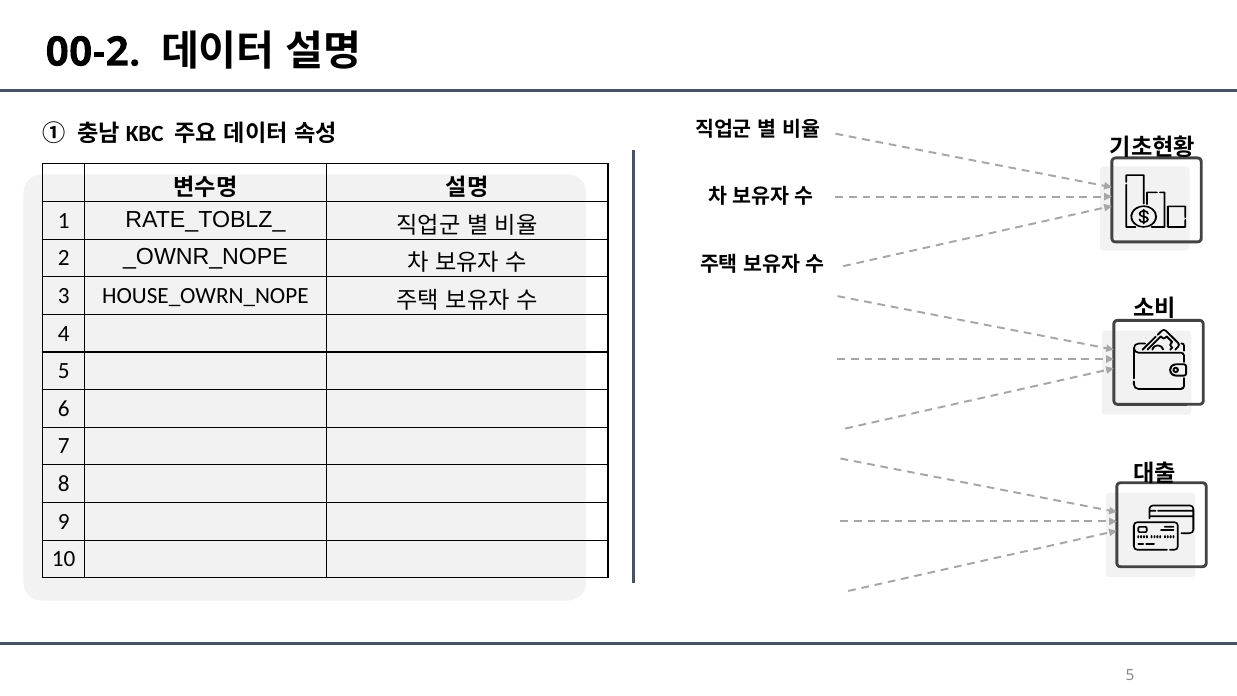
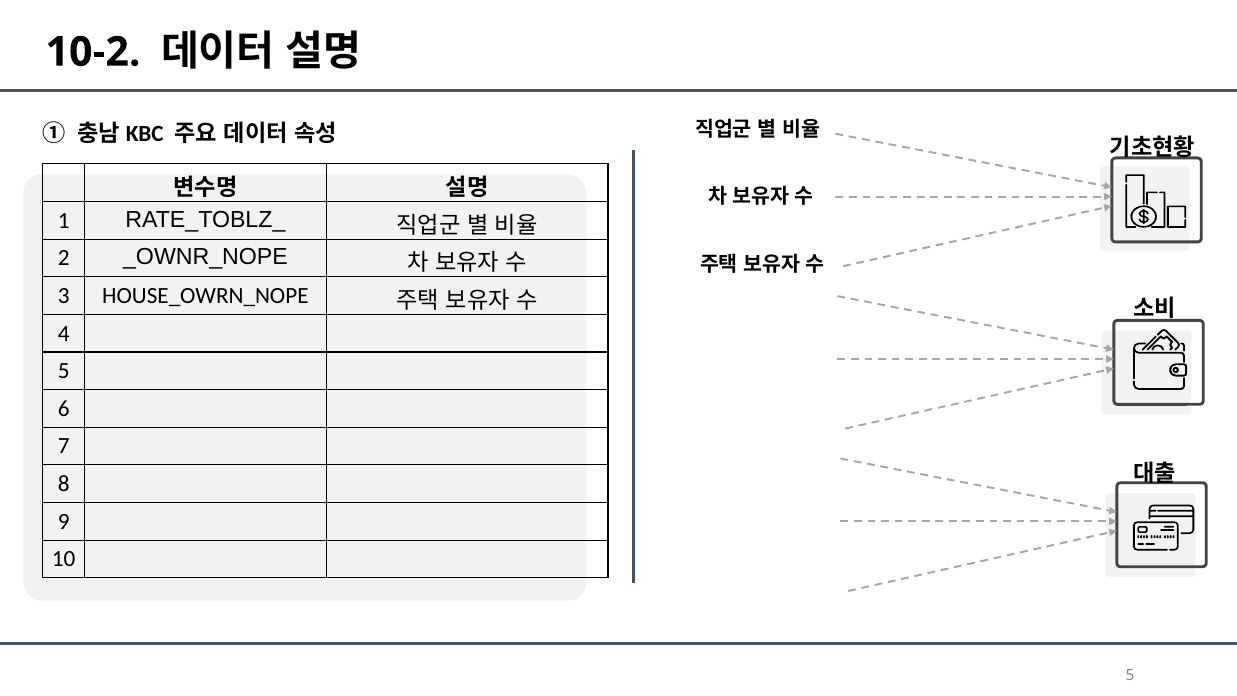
00-2: 00-2 -> 10-2 (93, 52)
